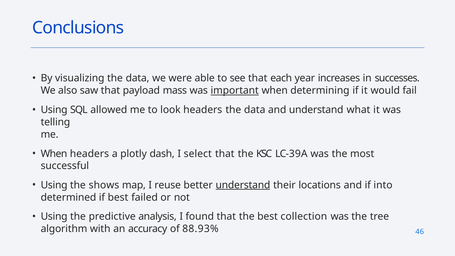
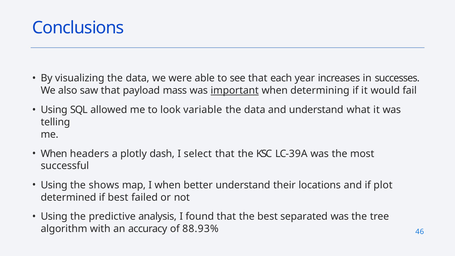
look headers: headers -> variable (203, 110)
I reuse: reuse -> when (168, 185)
understand underline: present -> none (243, 185)
into: into -> plot (383, 185)
collection: collection -> separated (304, 217)
